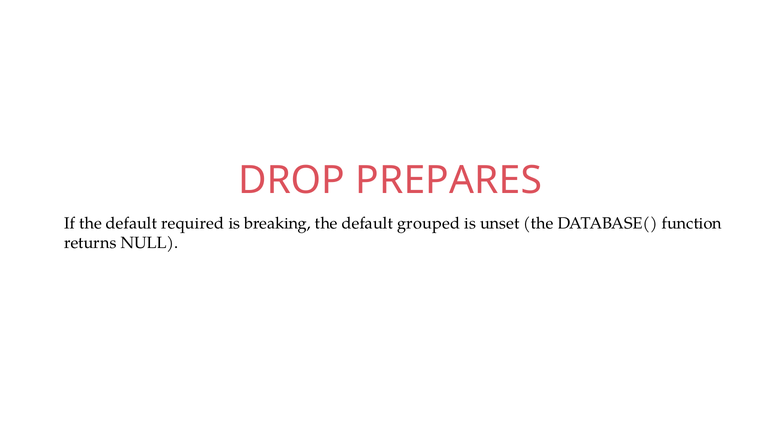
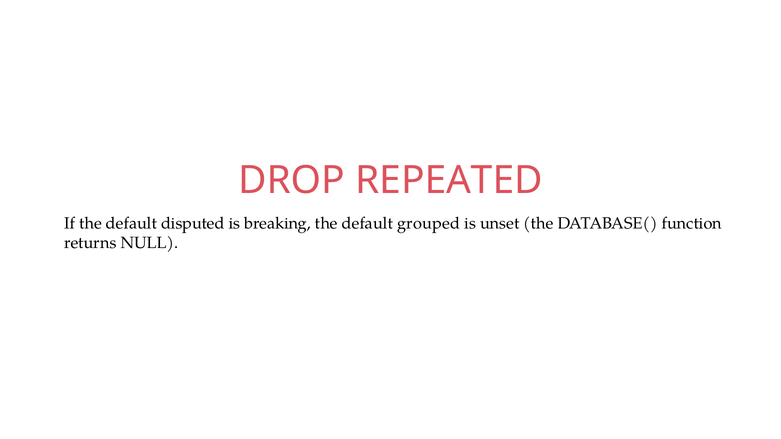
PREPARES: PREPARES -> REPEATED (449, 180)
required: required -> disputed (193, 224)
